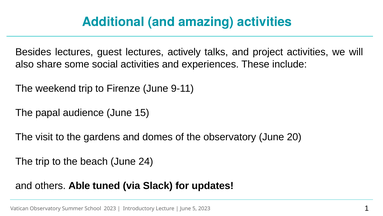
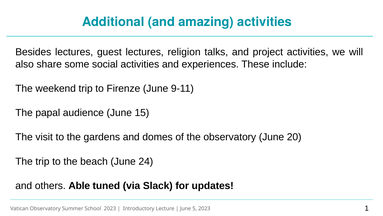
actively: actively -> religion (184, 52)
